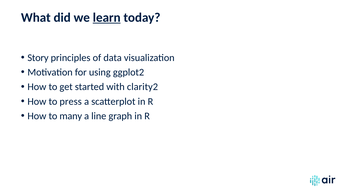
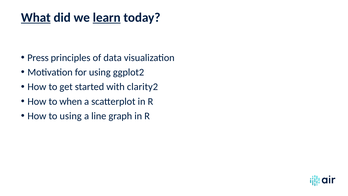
What underline: none -> present (36, 17)
Story: Story -> Press (38, 58)
press: press -> when (71, 101)
to many: many -> using (71, 116)
